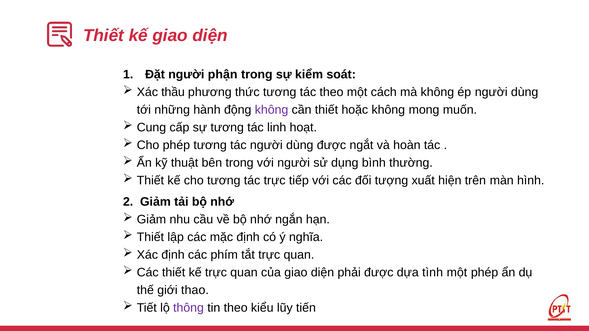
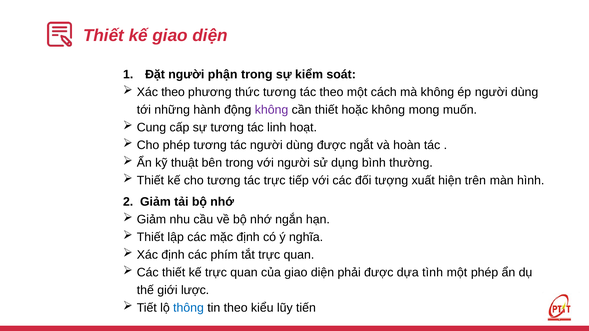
Xác thầu: thầu -> theo (173, 92)
thao: thao -> lược (195, 290)
thông colour: purple -> blue (189, 308)
